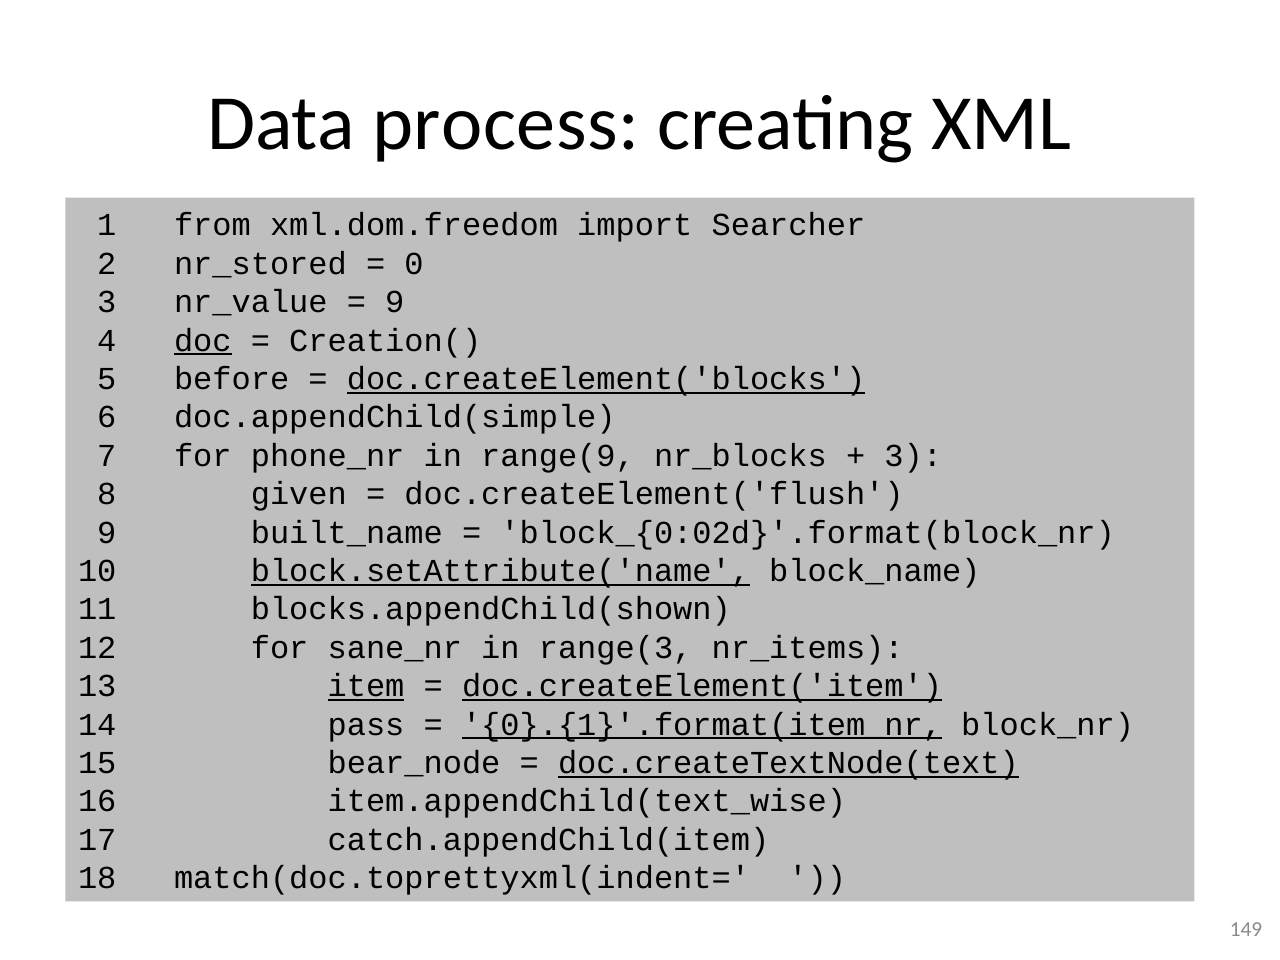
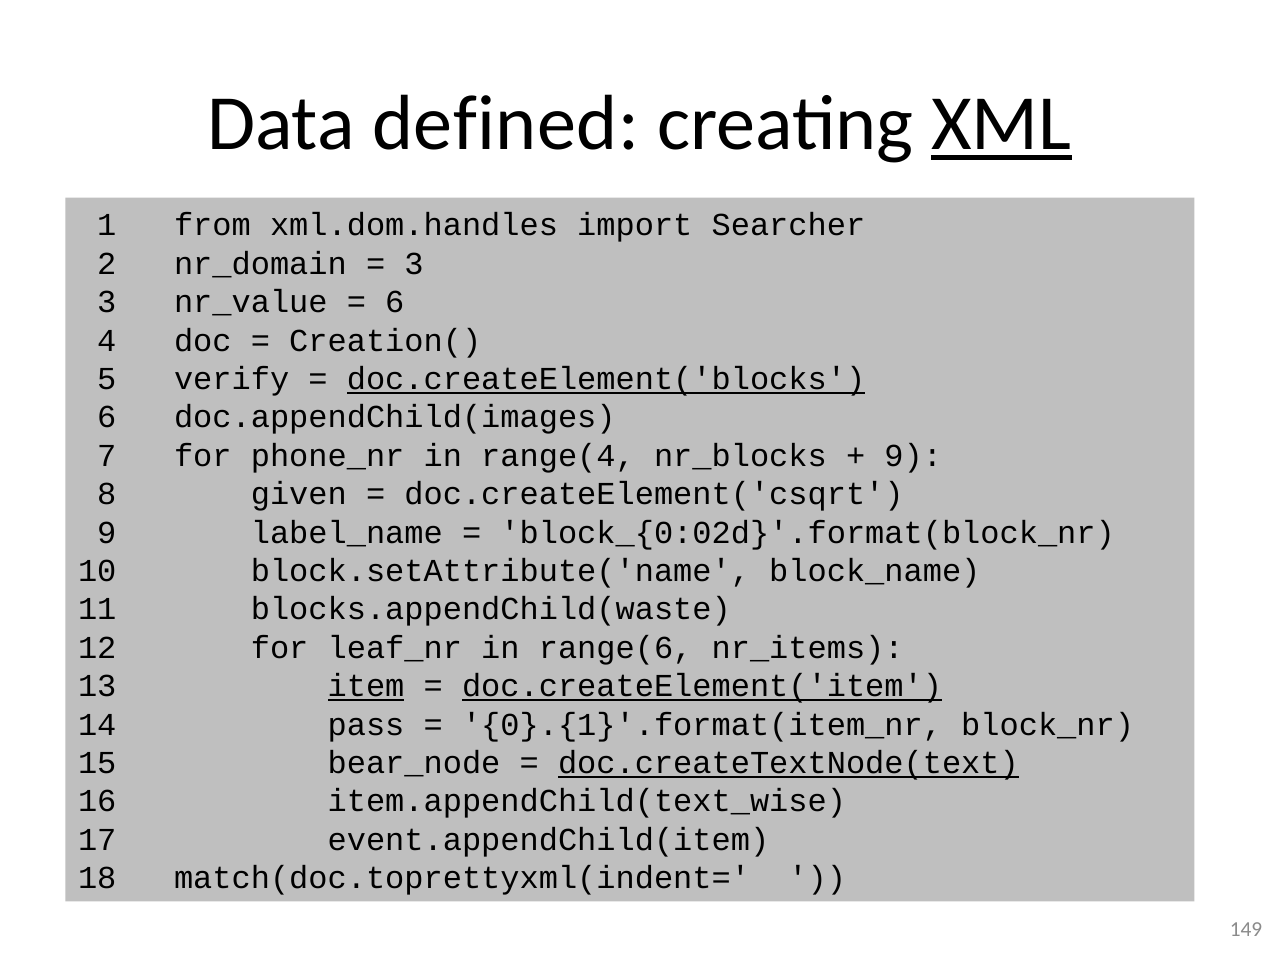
process: process -> defined (506, 124)
XML underline: none -> present (1001, 124)
xml.dom.freedom: xml.dom.freedom -> xml.dom.handles (414, 225)
nr_stored: nr_stored -> nr_domain (260, 264)
0: 0 -> 3 (414, 264)
9: 9 -> 6 (395, 302)
doc underline: present -> none (203, 341)
before: before -> verify (232, 379)
doc.appendChild(simple: doc.appendChild(simple -> doc.appendChild(images (395, 417)
range(9: range(9 -> range(4 (558, 456)
3: 3 -> 9 (913, 456)
doc.createElement('flush: doc.createElement('flush -> doc.createElement('csqrt (654, 494)
built_name: built_name -> label_name (347, 533)
block.setAttribute('name underline: present -> none (500, 571)
blocks.appendChild(shown: blocks.appendChild(shown -> blocks.appendChild(waste (491, 609)
sane_nr: sane_nr -> leaf_nr (395, 648)
range(3: range(3 -> range(6 (616, 648)
0}.{1}'.format(item_nr underline: present -> none (702, 725)
catch.appendChild(item: catch.appendChild(item -> event.appendChild(item (548, 840)
